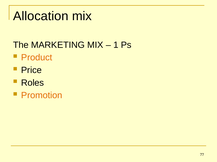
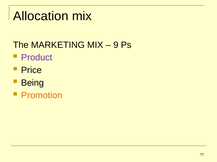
1: 1 -> 9 (116, 45)
Product colour: orange -> purple (37, 58)
Roles: Roles -> Being (33, 83)
